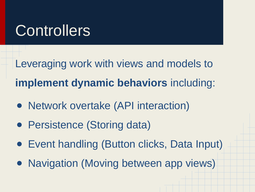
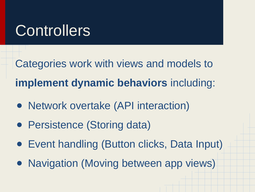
Leveraging: Leveraging -> Categories (41, 64)
